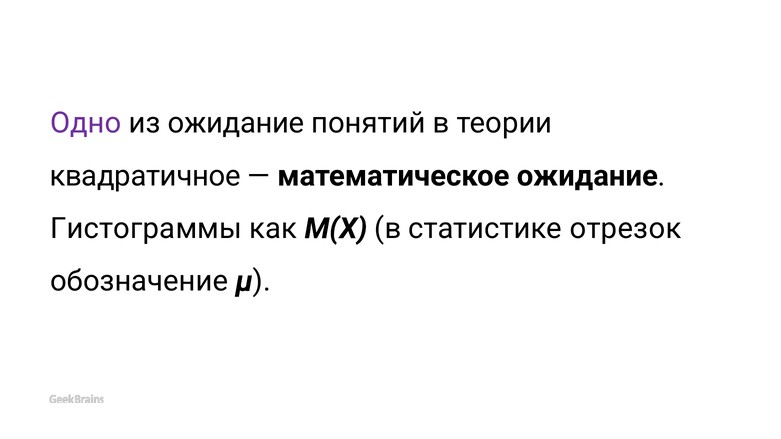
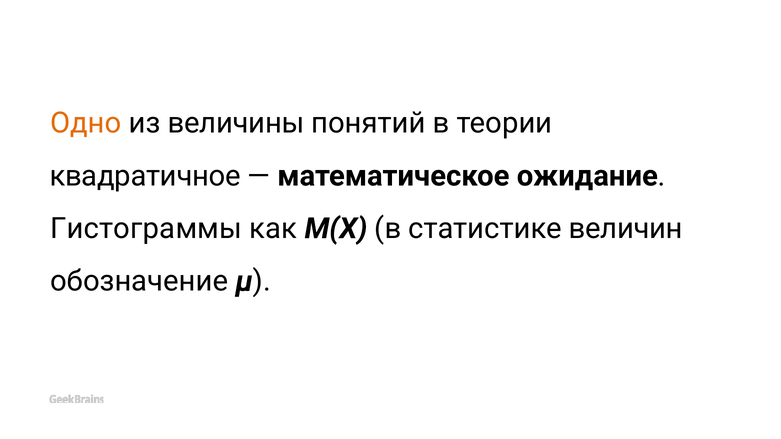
Одно colour: purple -> orange (86, 123)
из ожидание: ожидание -> величины (236, 123)
отрезок: отрезок -> величин (626, 229)
